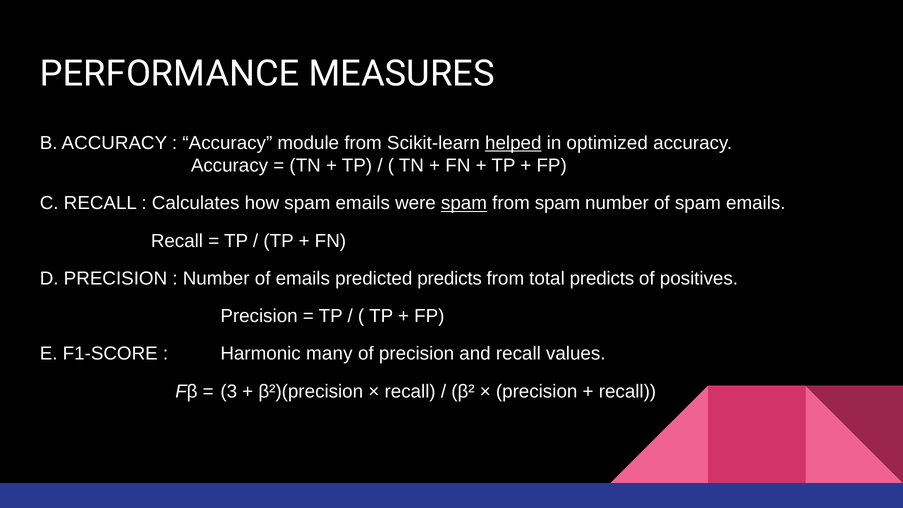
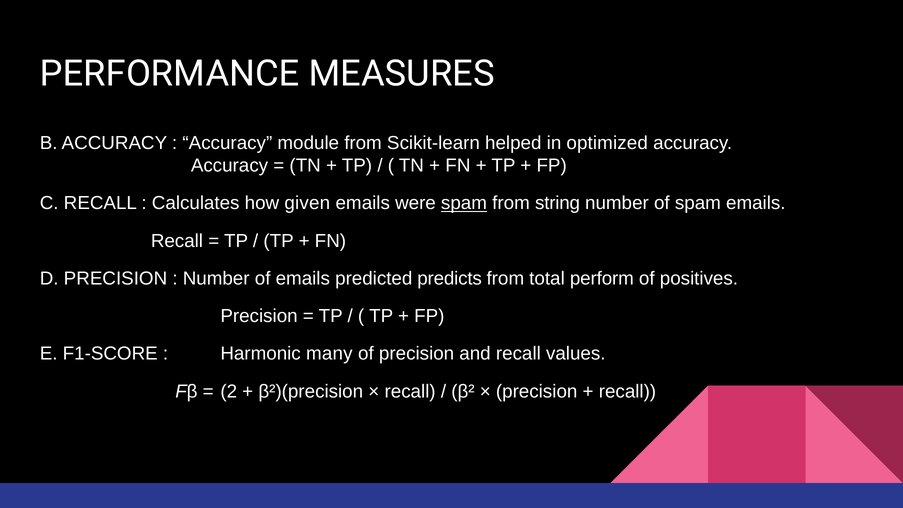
helped underline: present -> none (513, 143)
how spam: spam -> given (307, 203)
from spam: spam -> string (558, 203)
total predicts: predicts -> perform (602, 278)
3: 3 -> 2 (229, 391)
